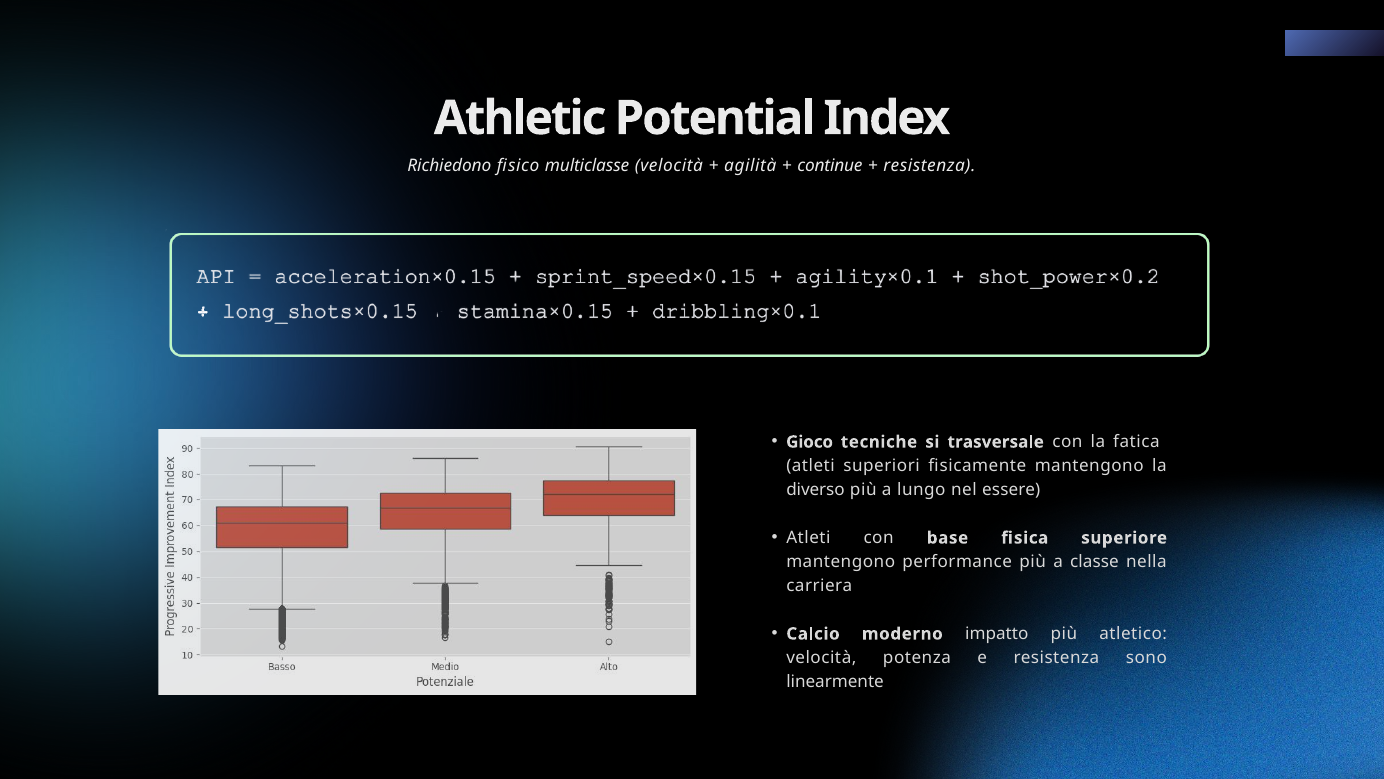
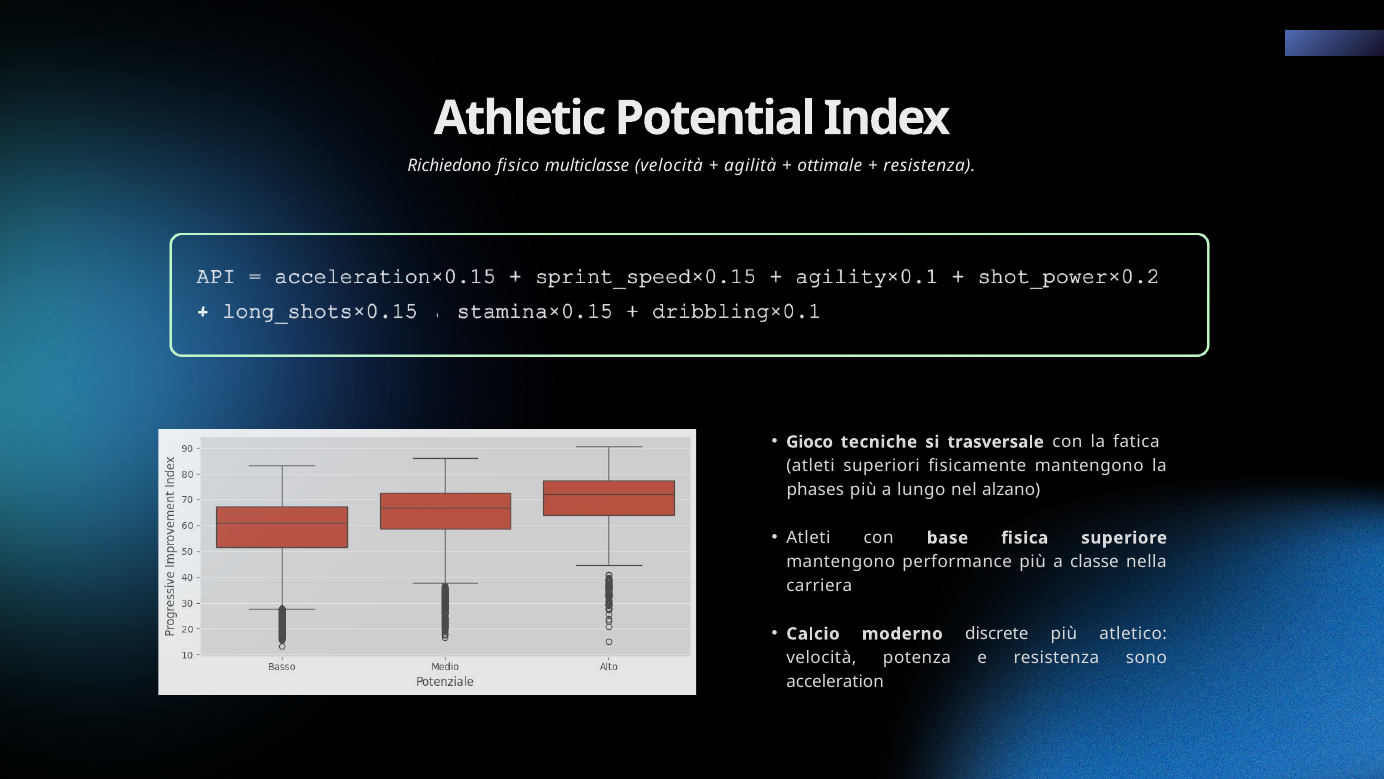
continue: continue -> ottimale (830, 165)
diverso: diverso -> phases (815, 490)
essere: essere -> alzano (1011, 490)
impatto: impatto -> discrete (997, 633)
linearmente: linearmente -> acceleration (835, 681)
